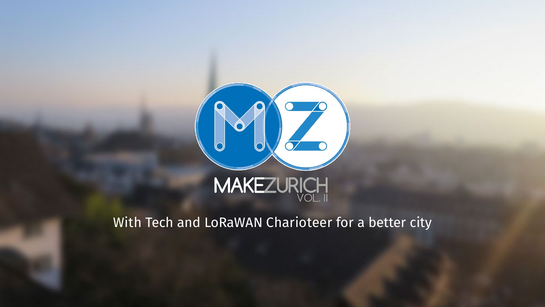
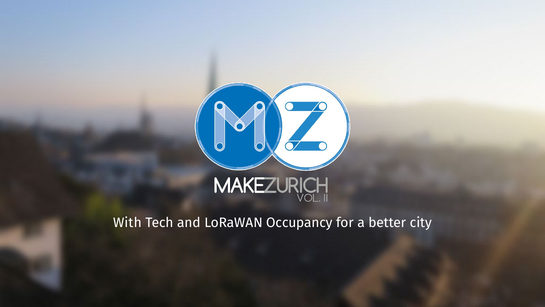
Charioteer: Charioteer -> Occupancy (299, 222)
